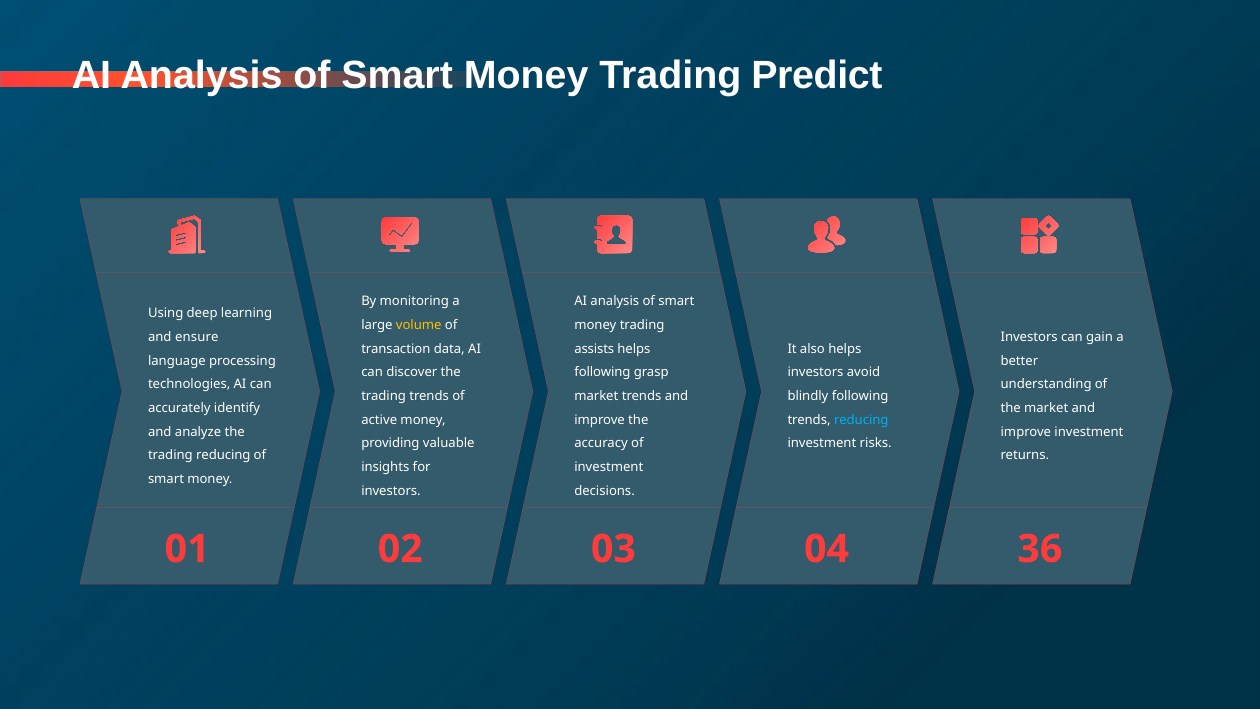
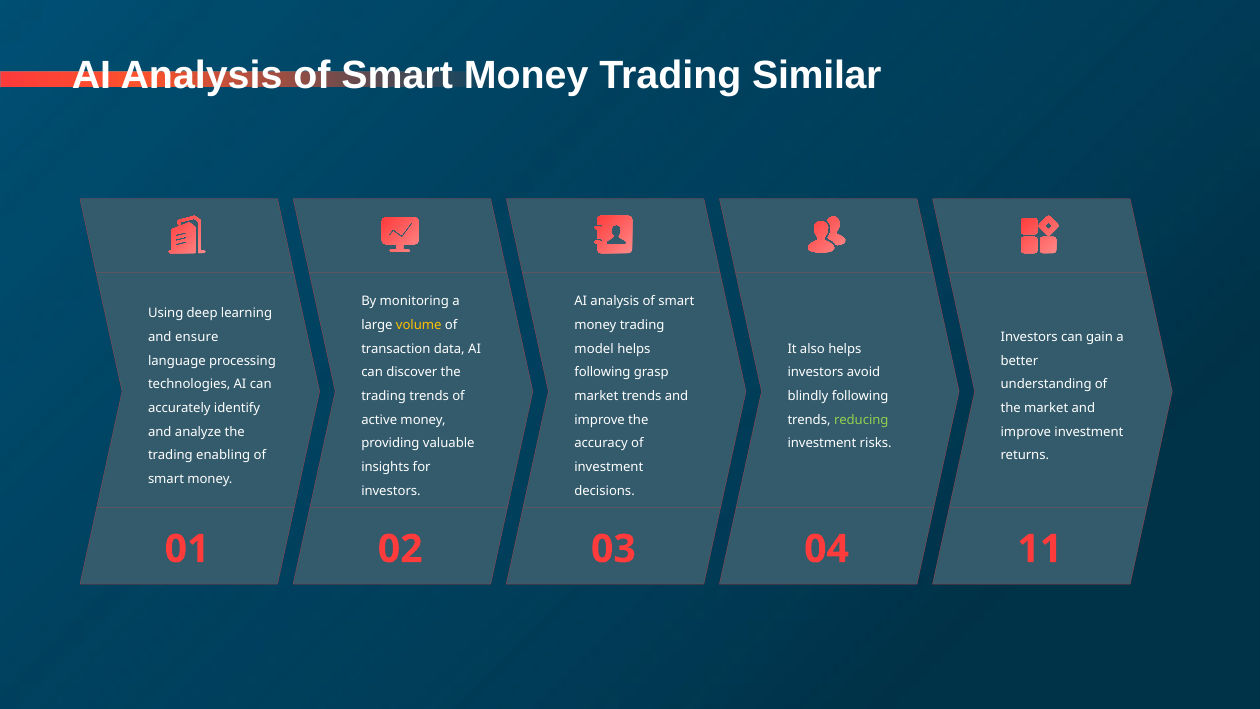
Predict: Predict -> Similar (817, 76)
assists: assists -> model (594, 349)
reducing colour: light blue -> light green (861, 420)
trading reducing: reducing -> enabling (223, 455)
36: 36 -> 11 (1040, 549)
